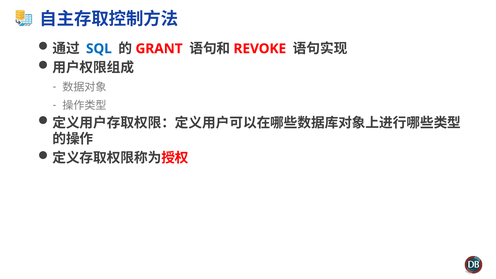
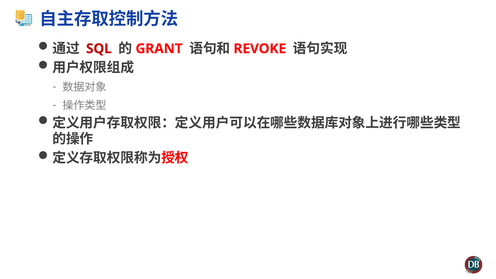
SQL colour: blue -> red (99, 49)
